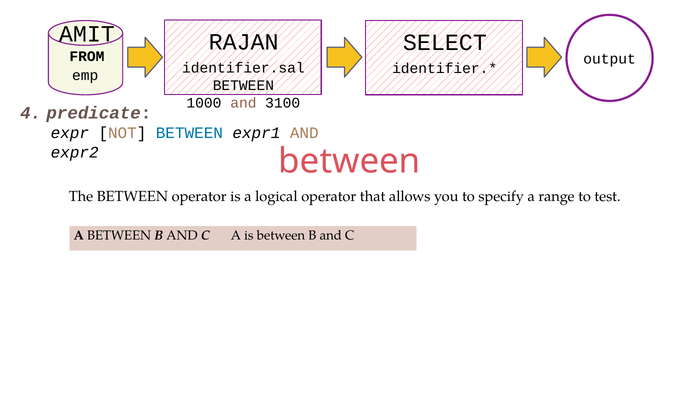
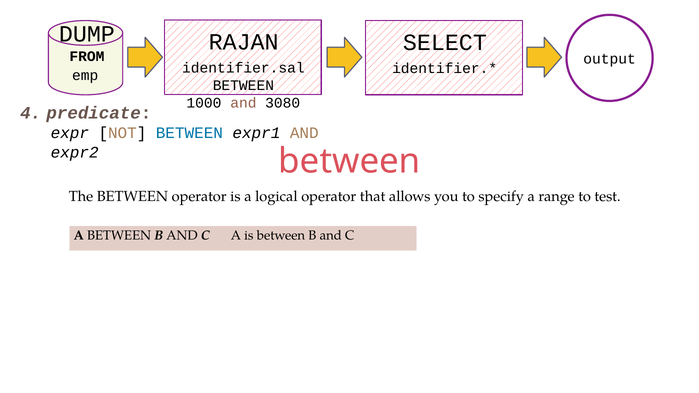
AMIT: AMIT -> DUMP (87, 34)
3100: 3100 -> 3080 (283, 103)
